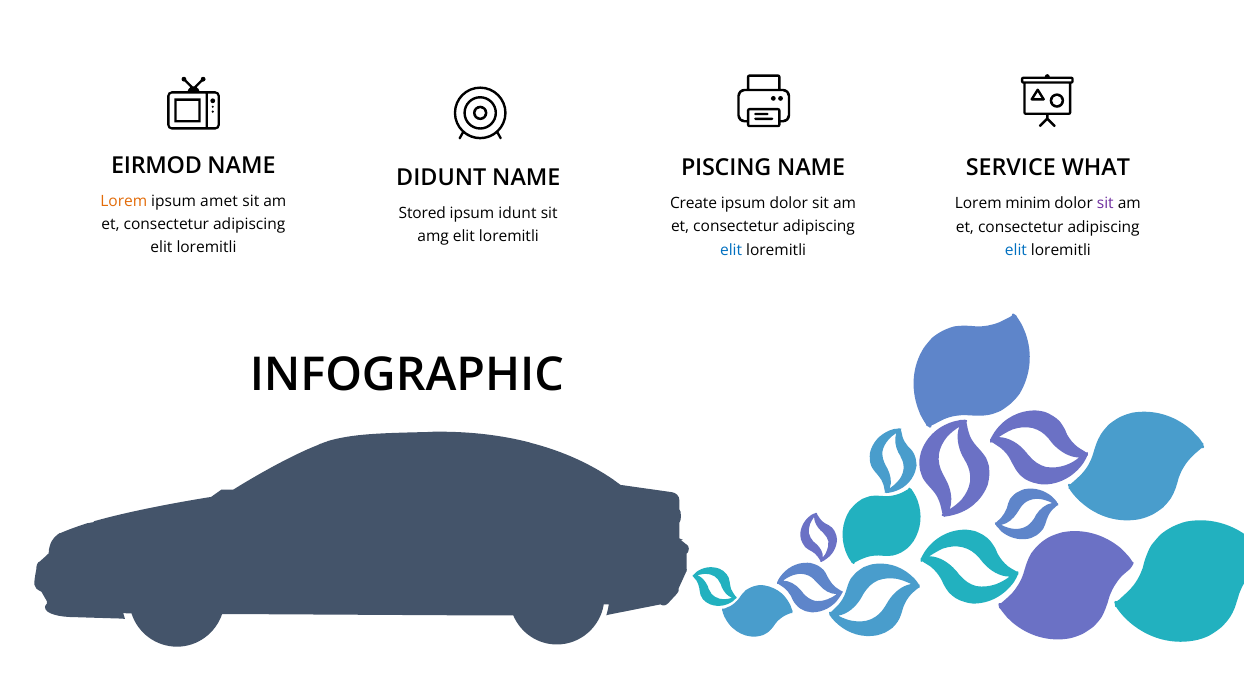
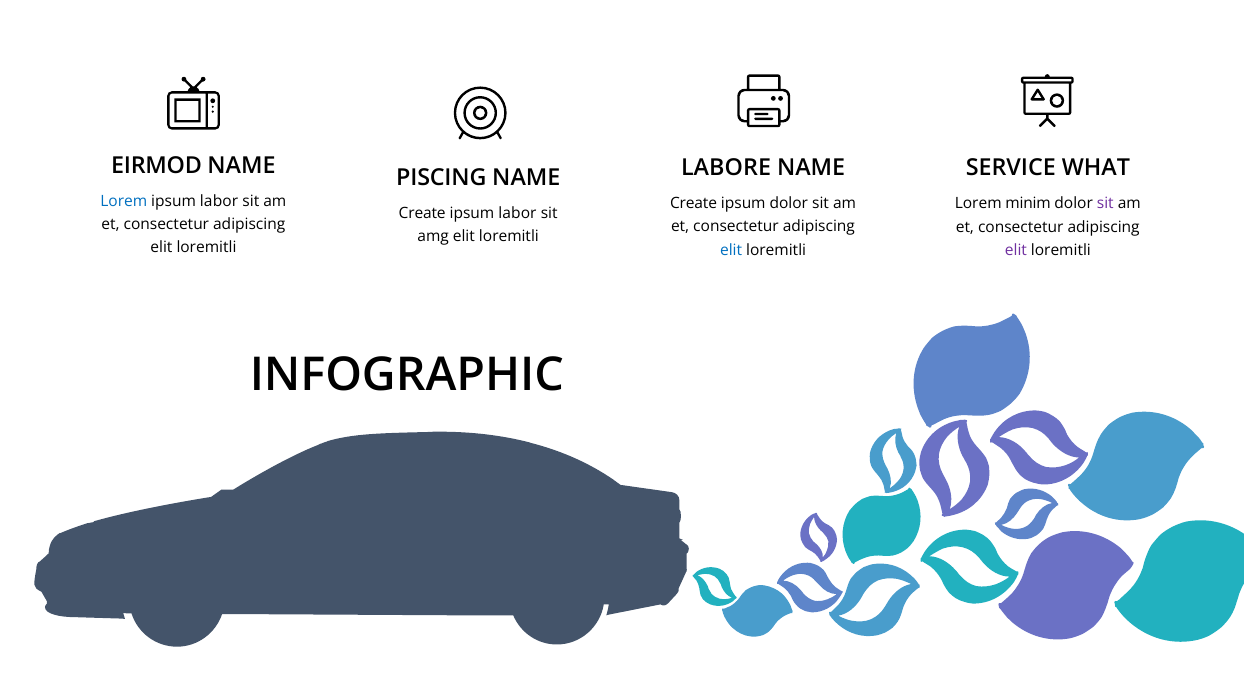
PISCING: PISCING -> LABORE (726, 168)
DIDUNT: DIDUNT -> PISCING (441, 178)
Lorem colour: orange -> blue (124, 201)
amet: amet -> labor (219, 201)
Stored: Stored -> Create (422, 213)
idunt: idunt -> labor (517, 213)
elit colour: blue -> purple (1016, 250)
